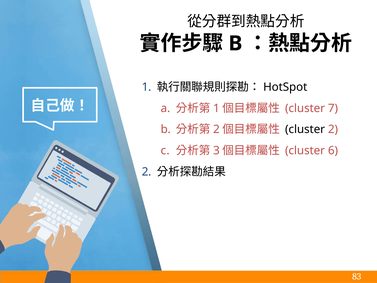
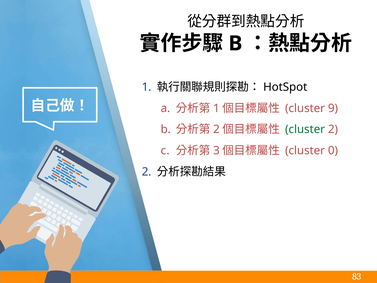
7: 7 -> 9 (333, 108)
cluster colour: black -> green (305, 129)
6: 6 -> 0 (333, 150)
